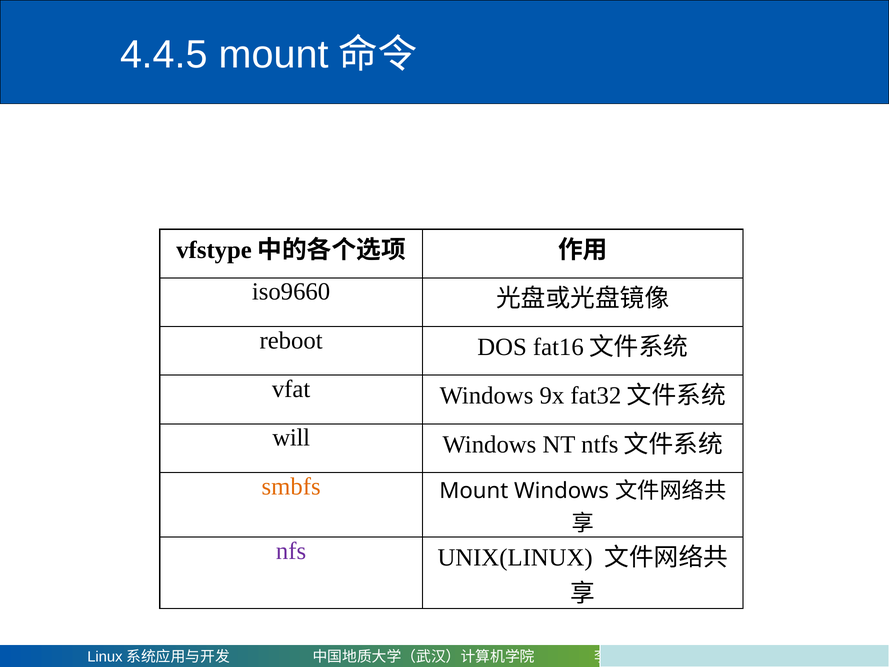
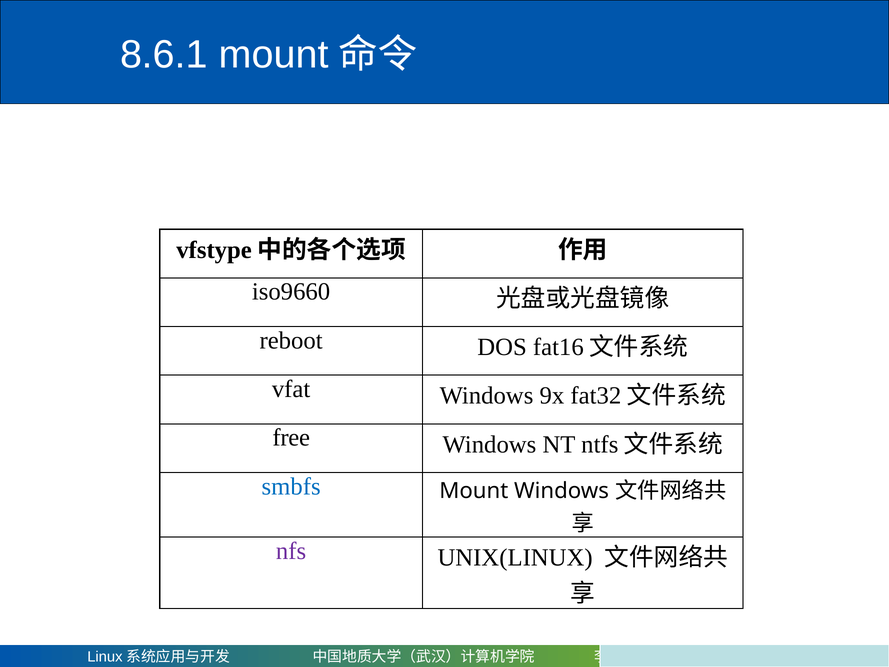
4.4.5: 4.4.5 -> 8.6.1 (164, 55)
will: will -> free (291, 438)
smbfs colour: orange -> blue (291, 486)
